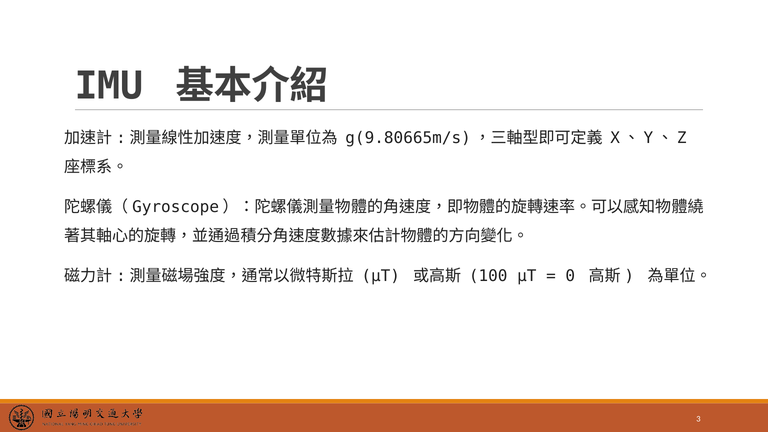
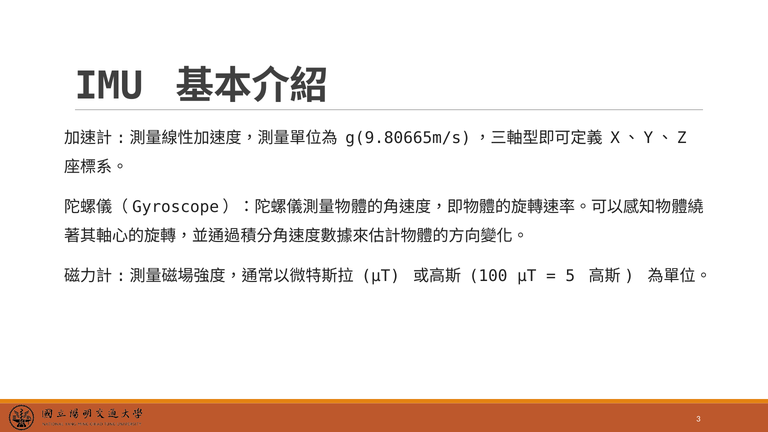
0: 0 -> 5 (570, 276)
